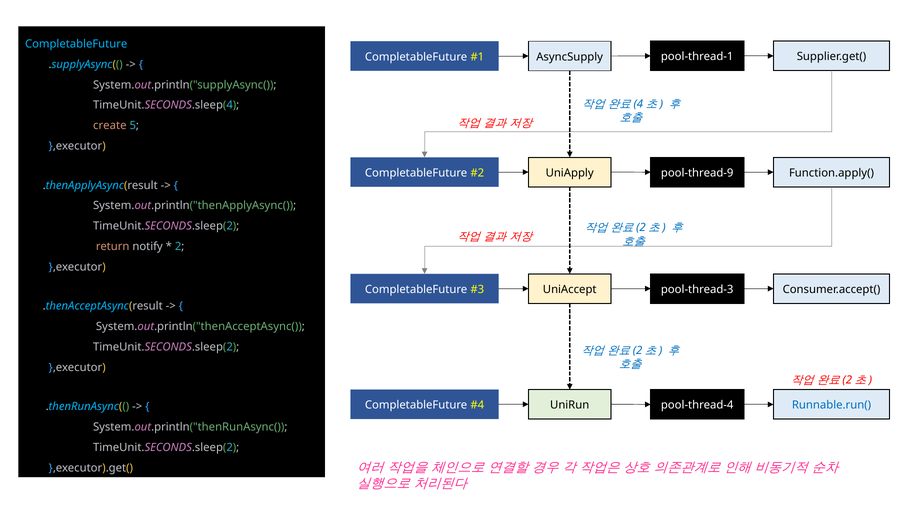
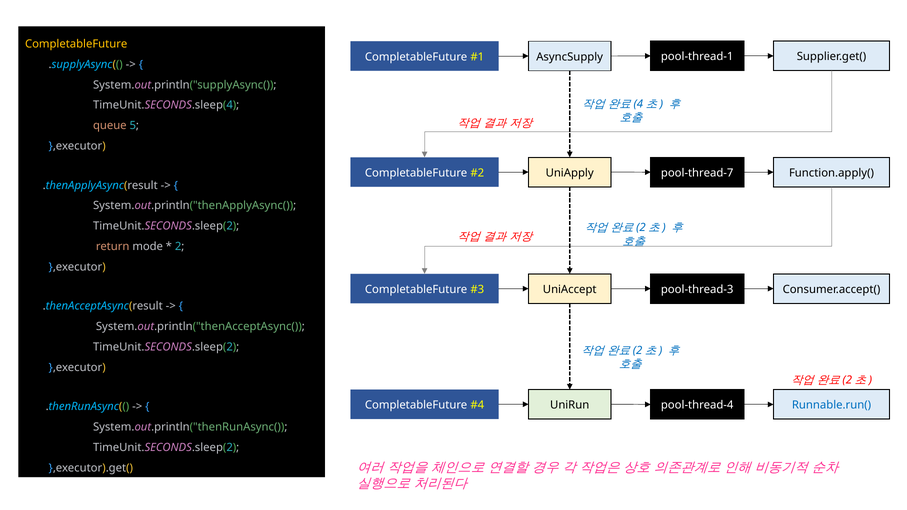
CompletableFuture colour: light blue -> yellow (76, 44)
create: create -> queue (110, 126)
pool-thread-9: pool-thread-9 -> pool-thread-7 (697, 173)
notify: notify -> mode (148, 247)
